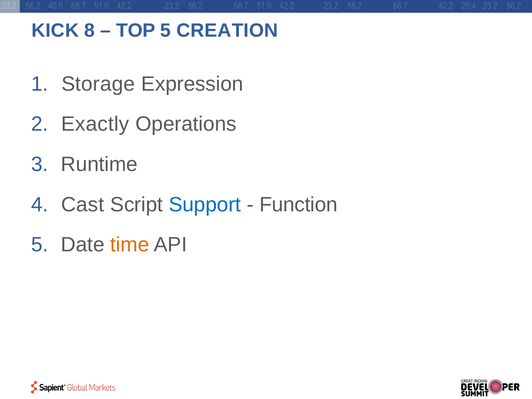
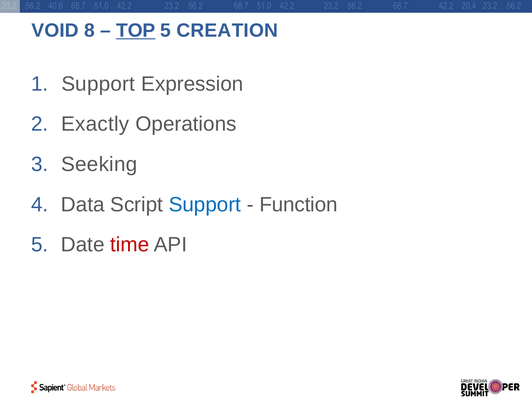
KICK: KICK -> VOID (55, 31)
TOP underline: none -> present (136, 31)
Storage: Storage -> Support (98, 84)
Runtime: Runtime -> Seeking (99, 164)
Cast: Cast -> Data (83, 205)
time colour: orange -> red (130, 245)
